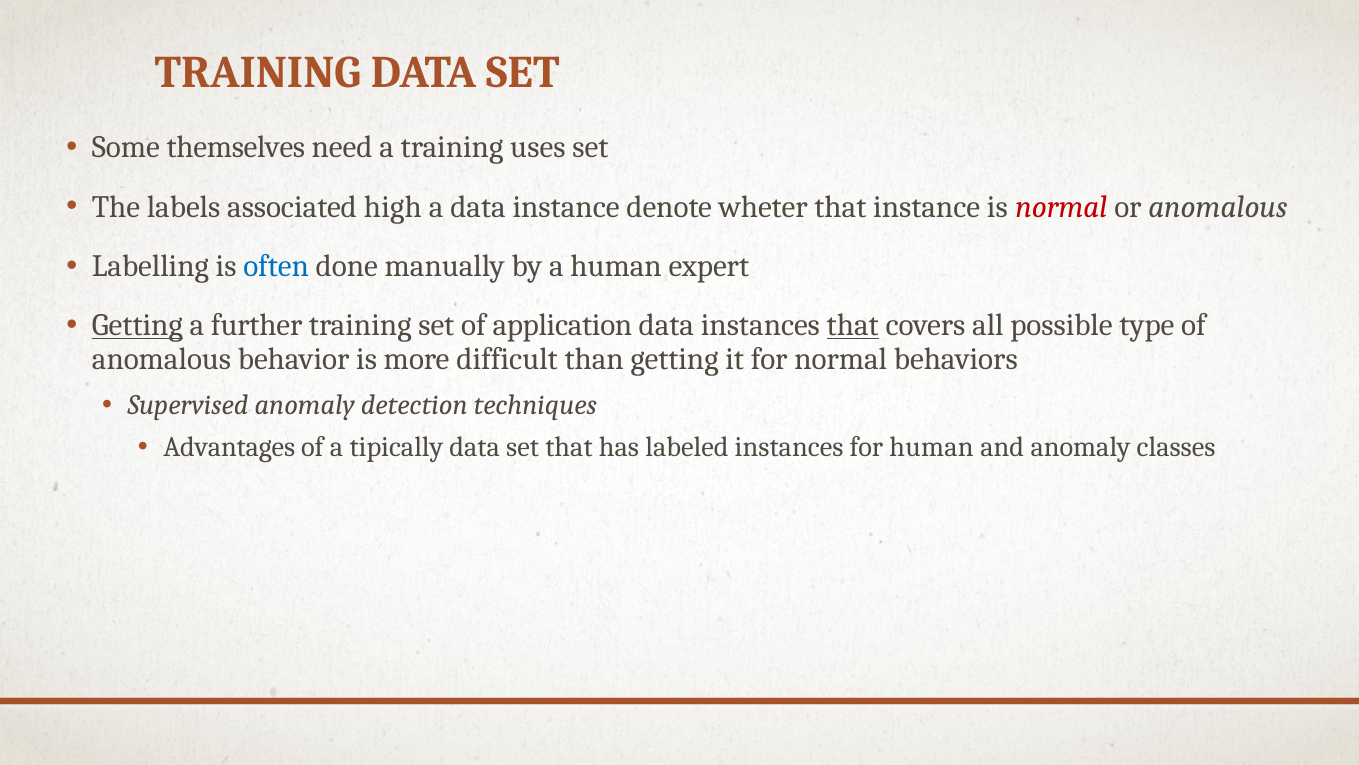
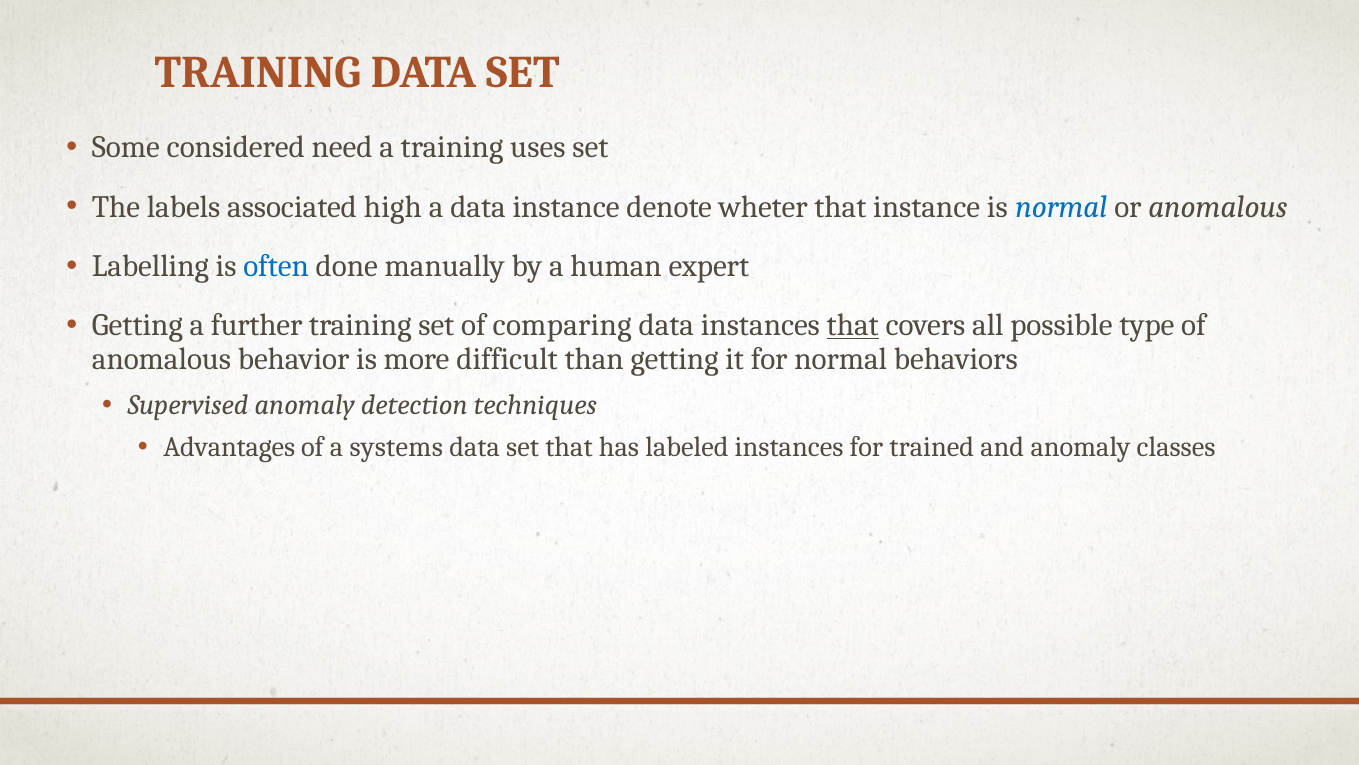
themselves: themselves -> considered (236, 148)
normal colour: red -> blue (1061, 207)
Getting underline: present -> none (137, 325)
application: application -> comparing (562, 325)
tipically: tipically -> systems (396, 447)
for human: human -> trained (932, 447)
